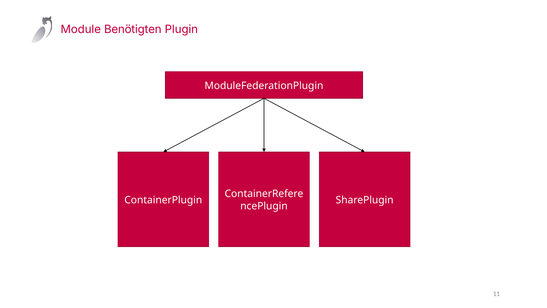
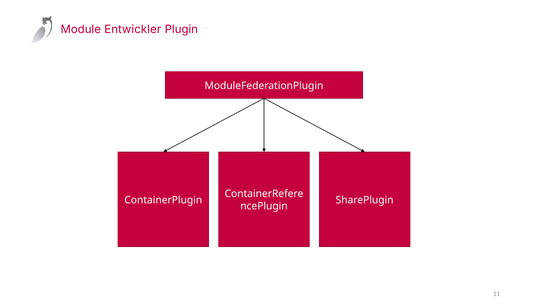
Benötigten: Benötigten -> Entwickler (133, 29)
